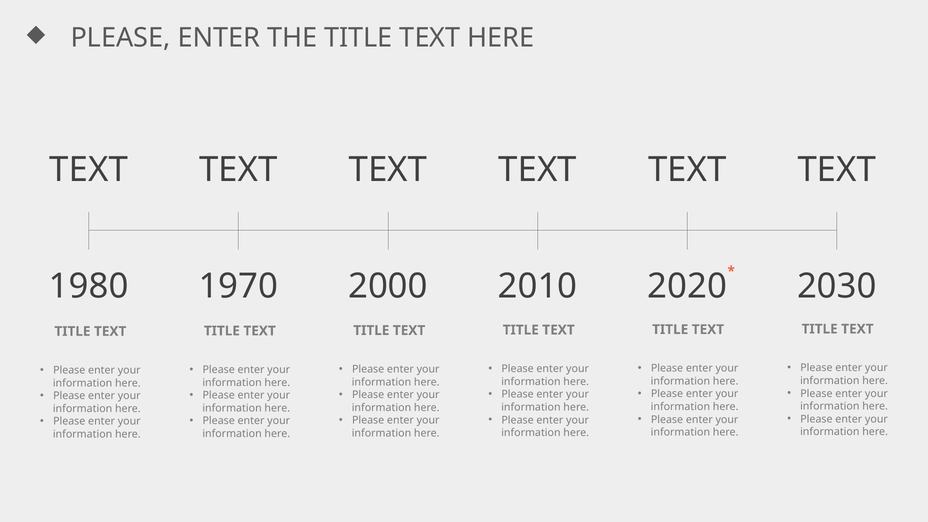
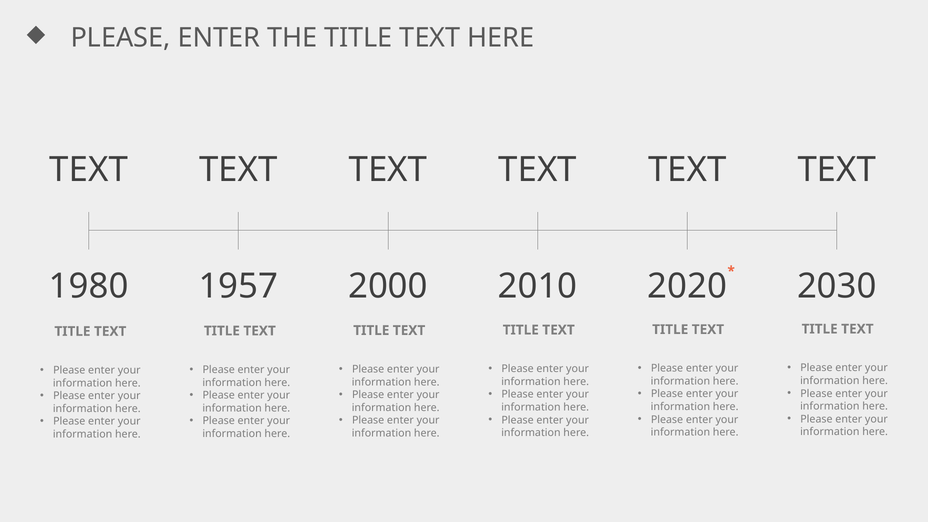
1970: 1970 -> 1957 (238, 286)
